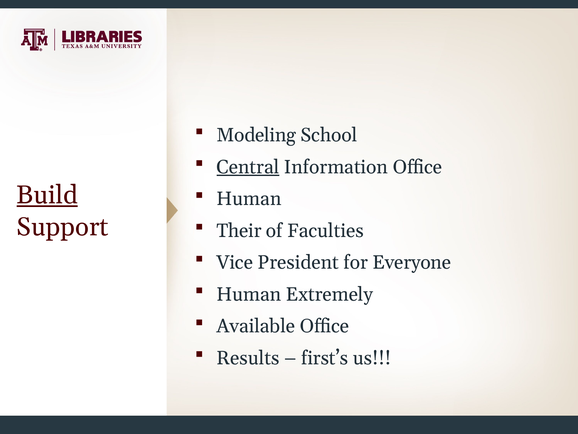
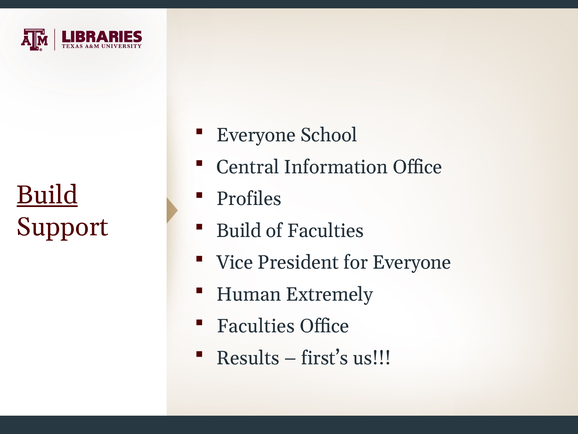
Modeling: Modeling -> Everyone (256, 135)
Central underline: present -> none (248, 167)
Human: Human -> Profiles (249, 199)
Their: Their -> Build (239, 230)
Available: Available -> Faculties (256, 326)
